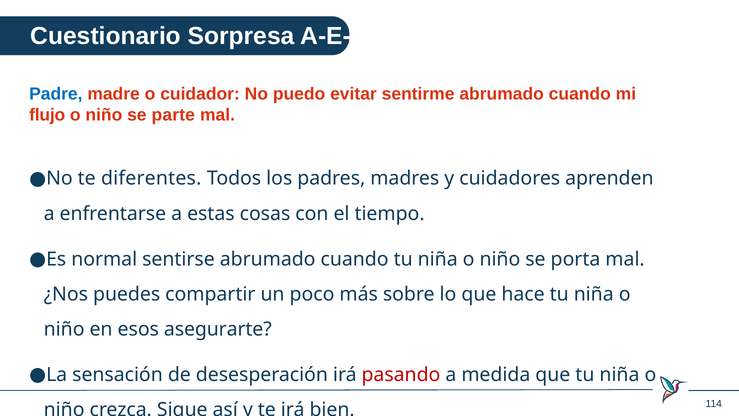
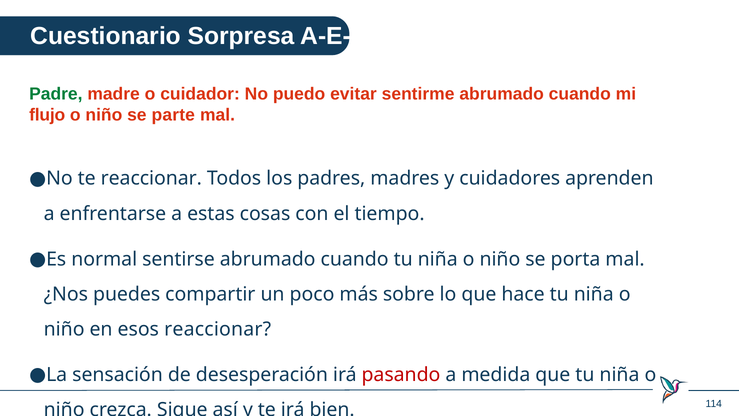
Padre colour: blue -> green (56, 94)
te diferentes: diferentes -> reaccionar (151, 178)
esos asegurarte: asegurarte -> reaccionar (218, 329)
